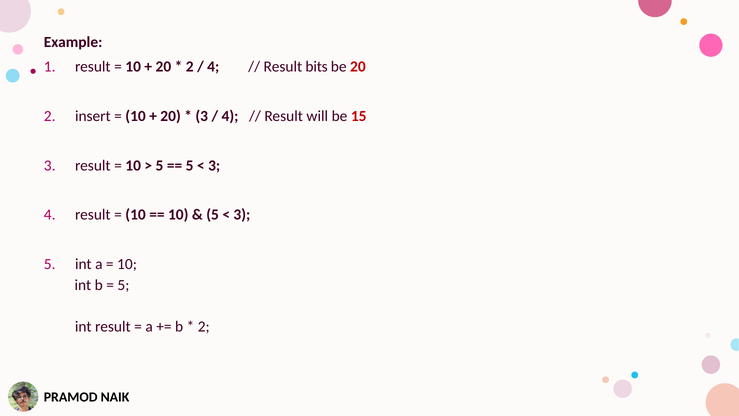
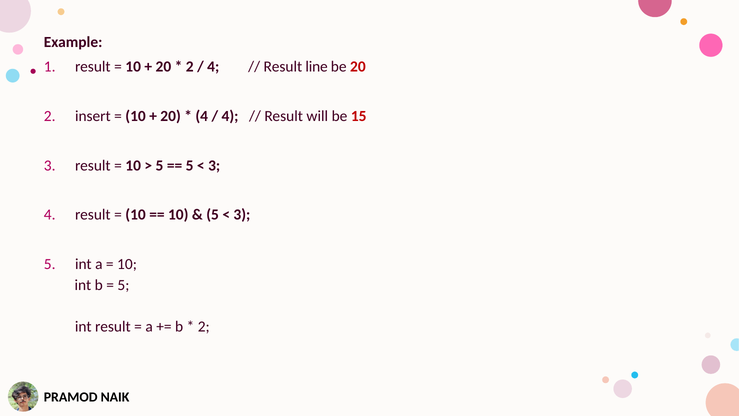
bits: bits -> line (317, 67)
3: 3 -> 4 (202, 116)
